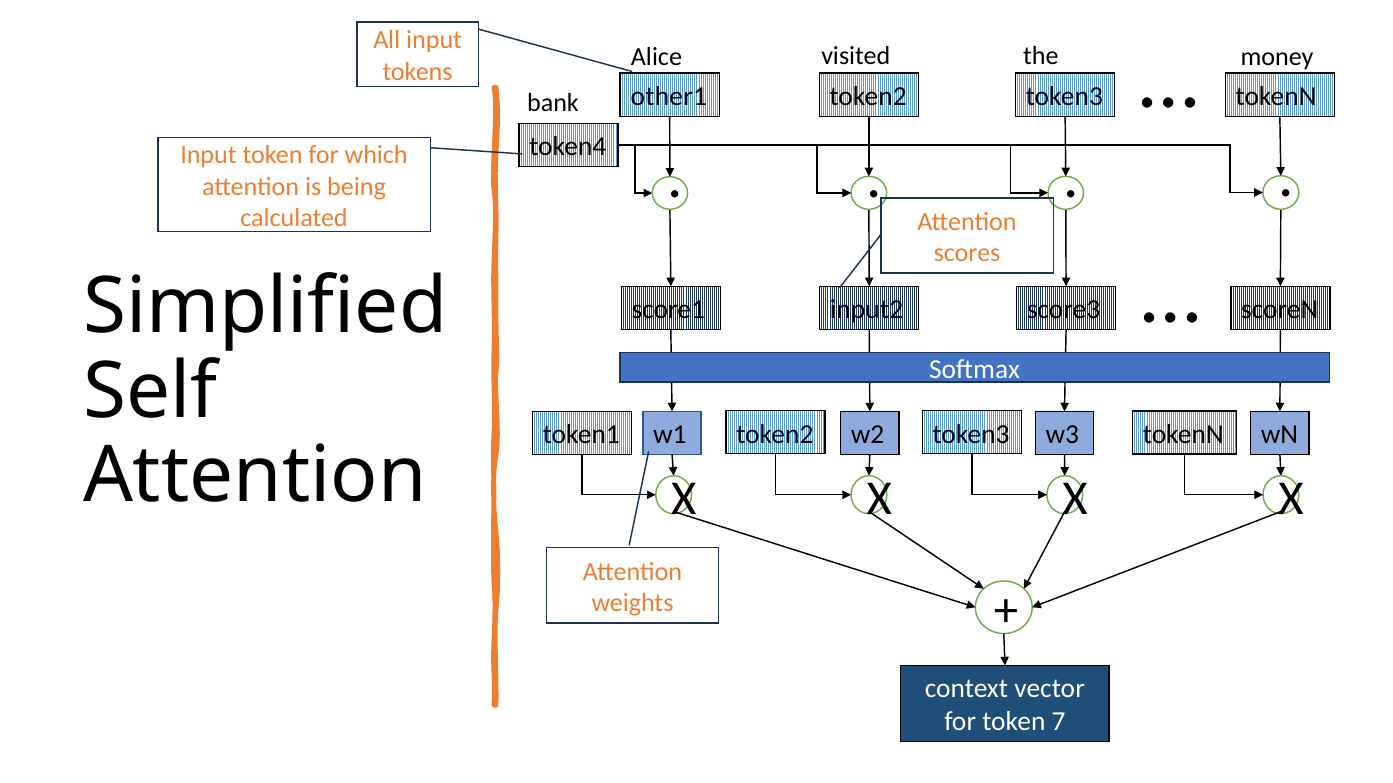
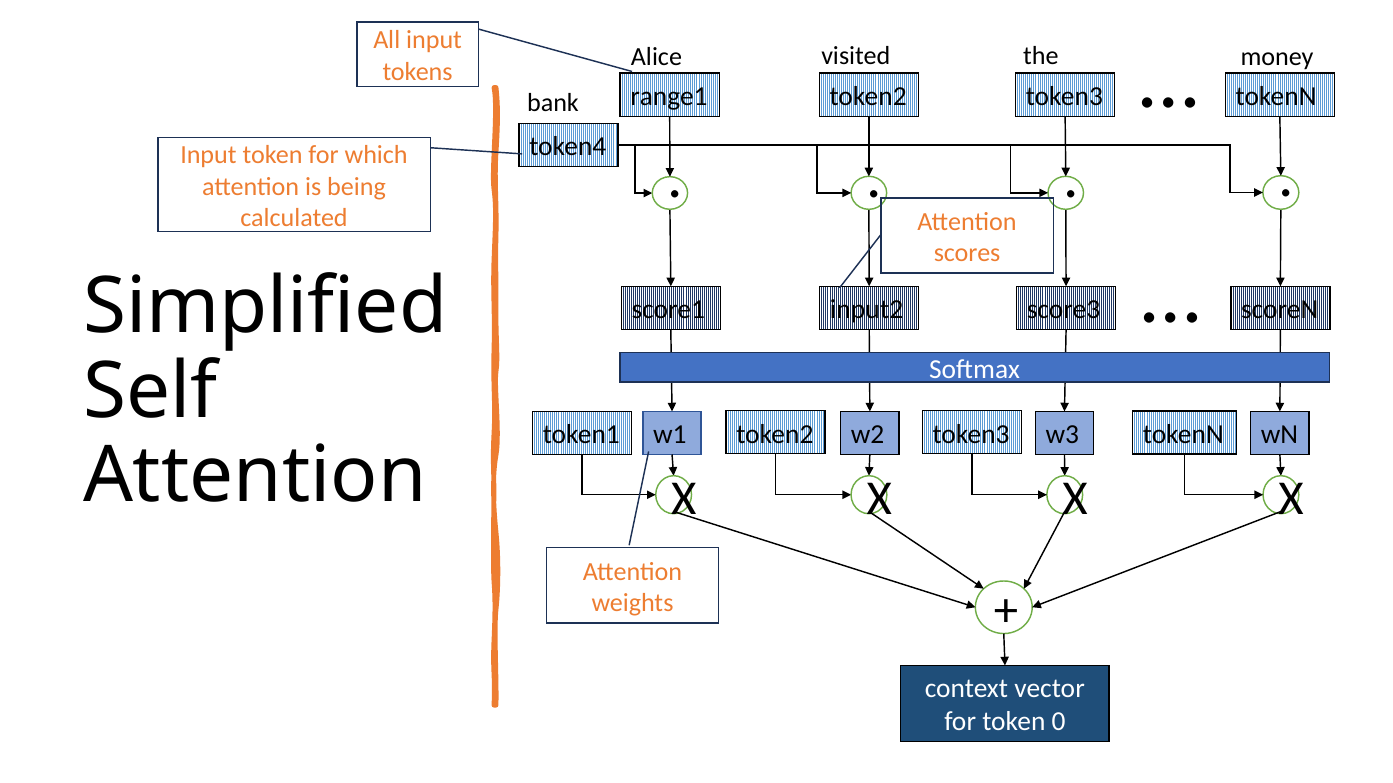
other1: other1 -> range1 (669, 97)
7: 7 -> 0 (1059, 722)
